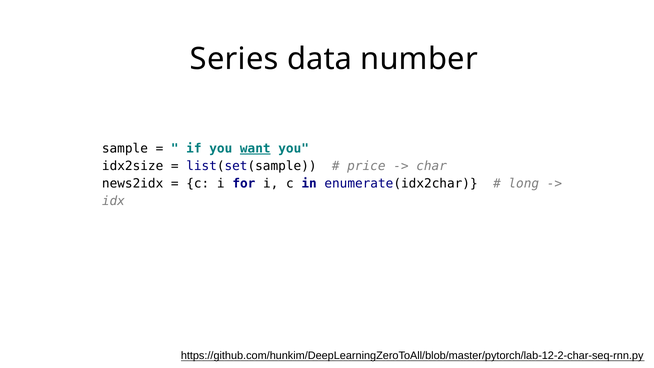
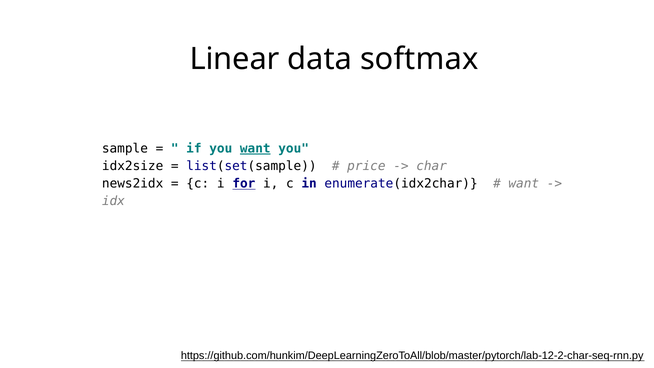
Series: Series -> Linear (235, 59)
number: number -> softmax (419, 59)
for underline: none -> present (244, 184)
long: long -> want (524, 184)
